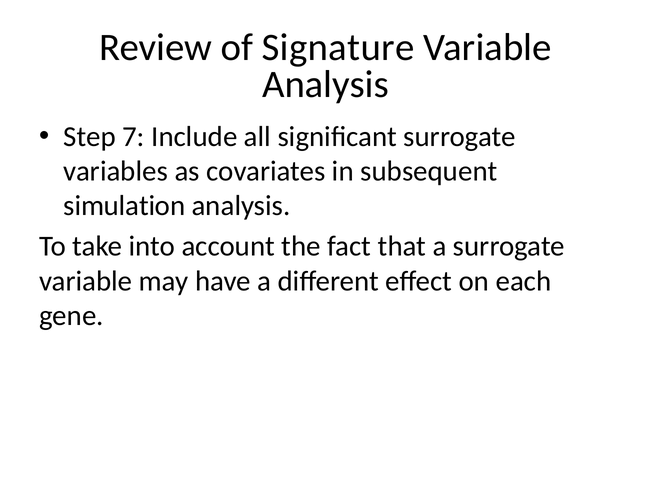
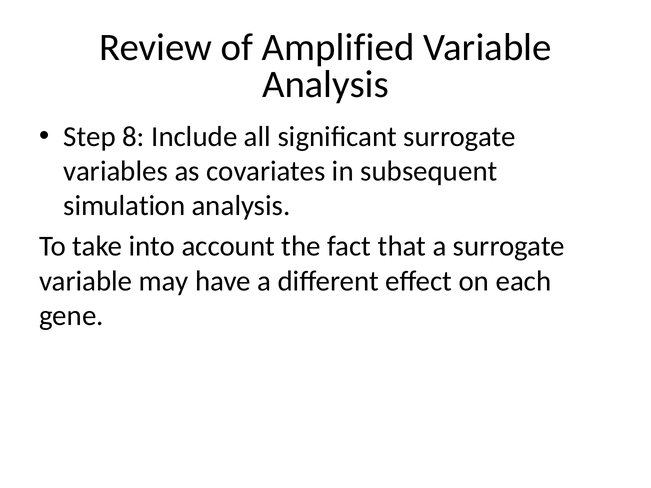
Signature: Signature -> Amplified (338, 47)
7: 7 -> 8 (133, 137)
